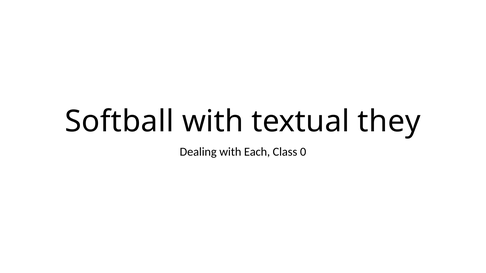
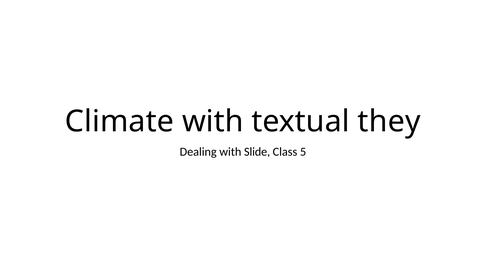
Softball: Softball -> Climate (119, 121)
Each: Each -> Slide (257, 152)
0: 0 -> 5 (303, 152)
